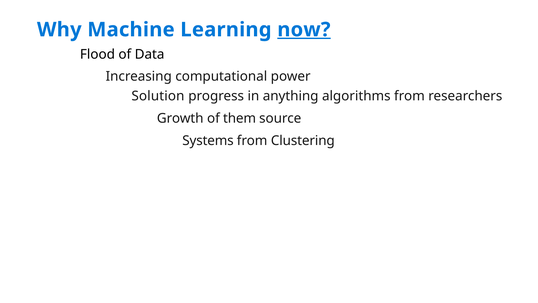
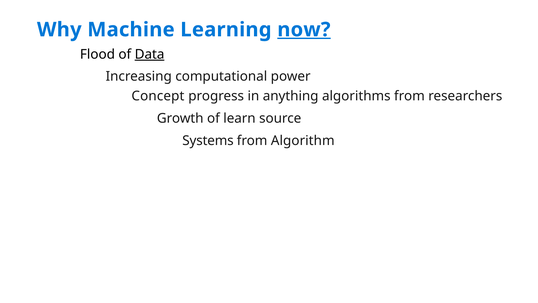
Data underline: none -> present (150, 54)
Solution: Solution -> Concept (158, 96)
them: them -> learn (239, 118)
Clustering: Clustering -> Algorithm (303, 141)
